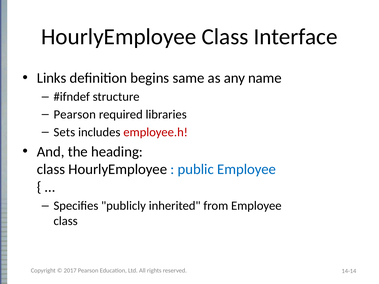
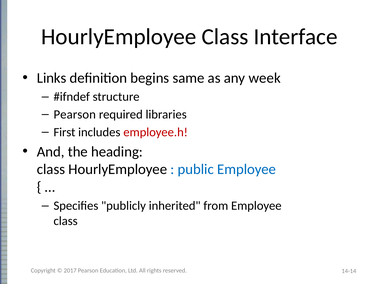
name: name -> week (265, 78)
Sets: Sets -> First (64, 132)
